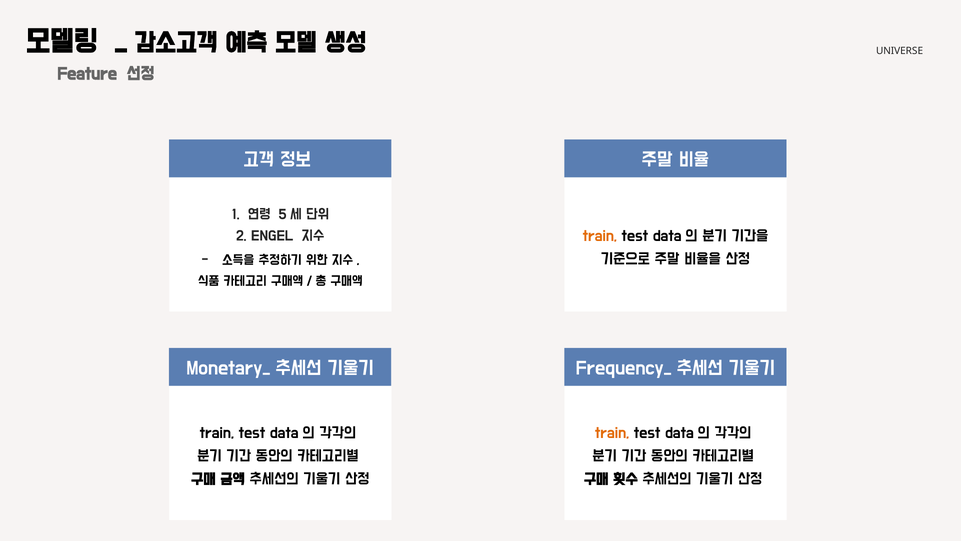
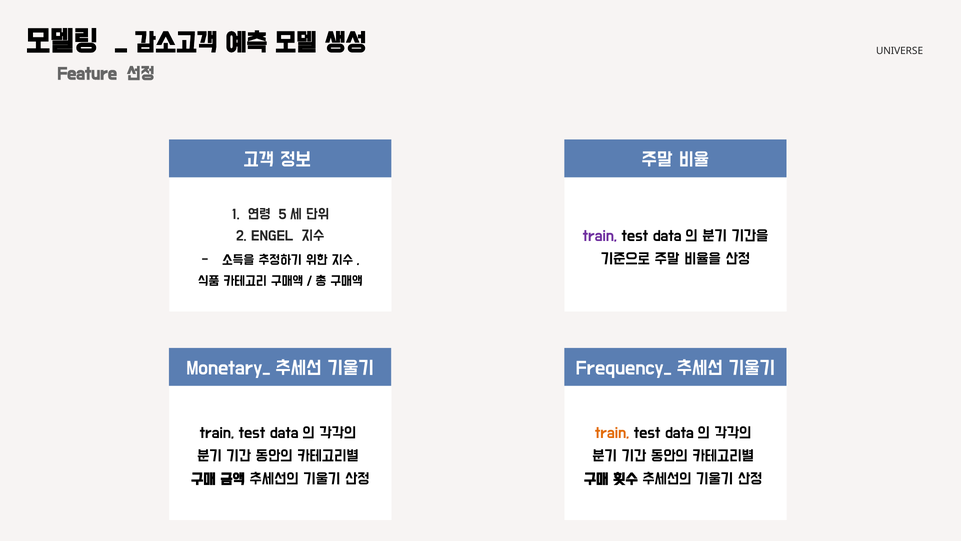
train colour: orange -> purple (600, 236)
